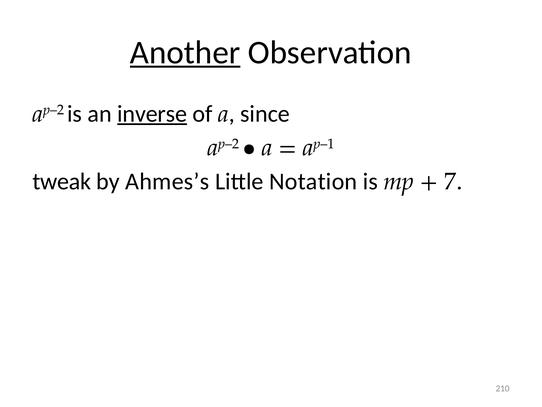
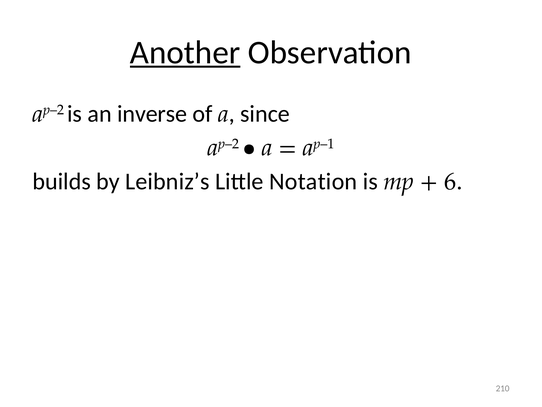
inverse underline: present -> none (152, 114)
tweak: tweak -> builds (62, 181)
Ahmes’s: Ahmes’s -> Leibniz’s (167, 181)
7: 7 -> 6 (450, 181)
